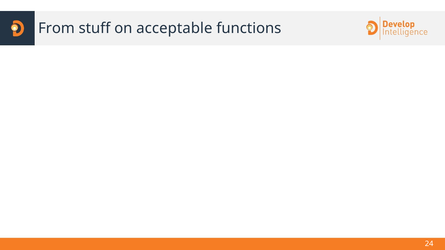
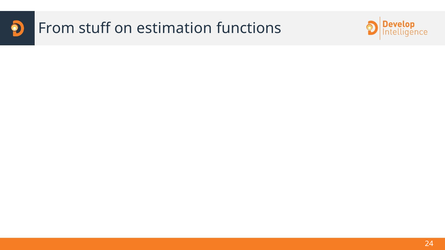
acceptable: acceptable -> estimation (174, 28)
